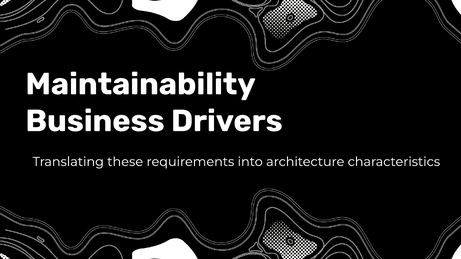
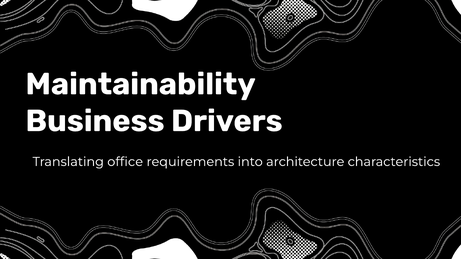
these: these -> office (125, 162)
